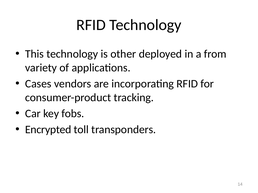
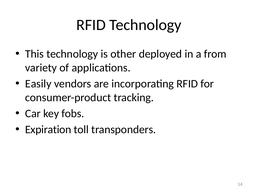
Cases: Cases -> Easily (38, 84)
Encrypted: Encrypted -> Expiration (48, 130)
